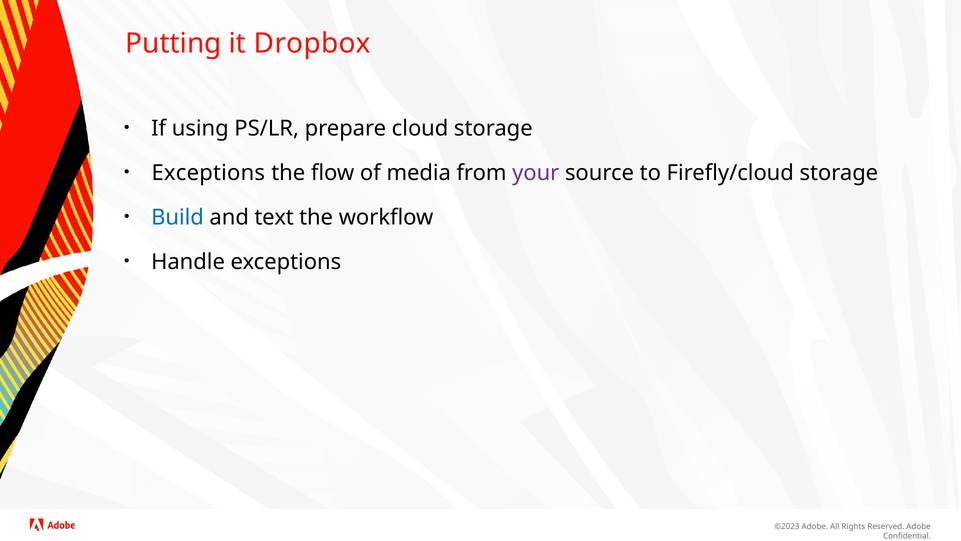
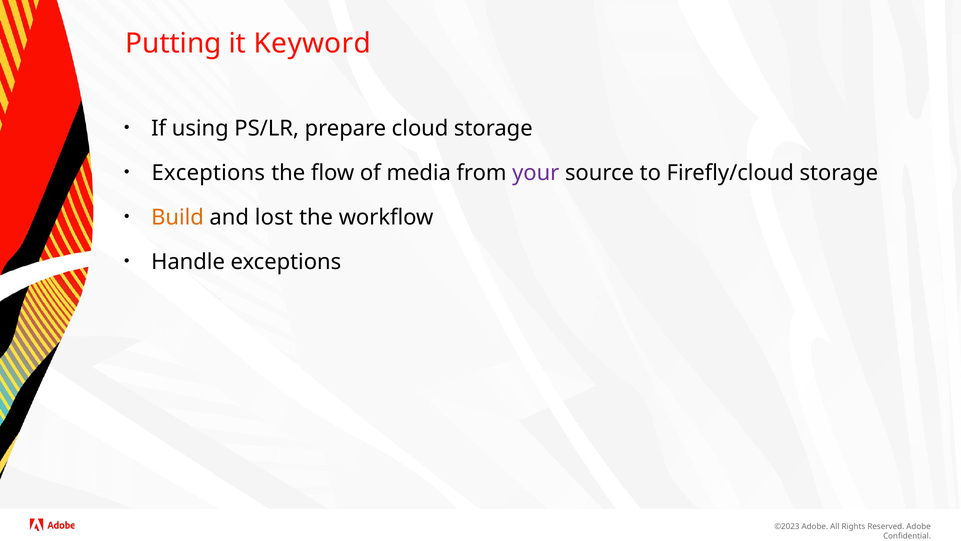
Dropbox: Dropbox -> Keyword (312, 43)
Build colour: blue -> orange (177, 217)
text: text -> lost (274, 217)
